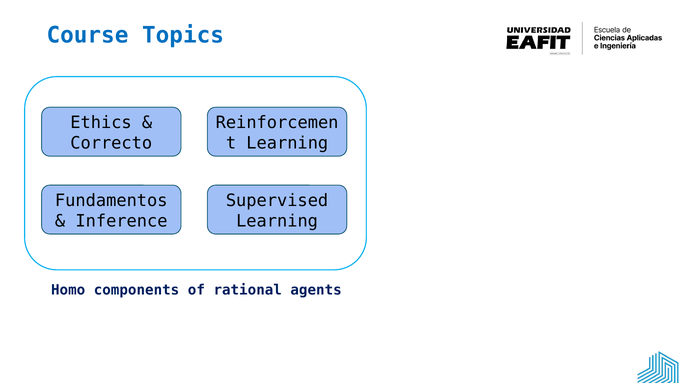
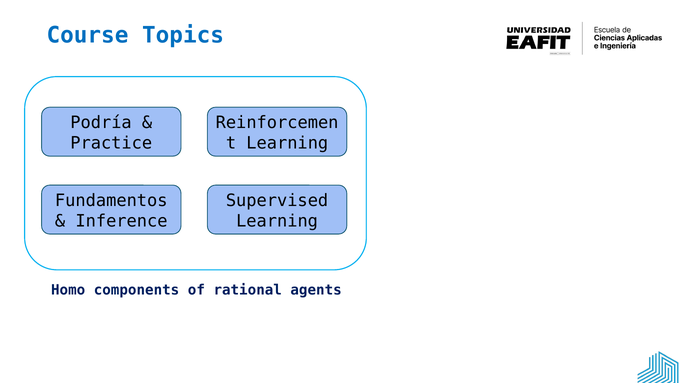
Ethics: Ethics -> Podría (101, 122)
Correcto: Correcto -> Practice (111, 143)
